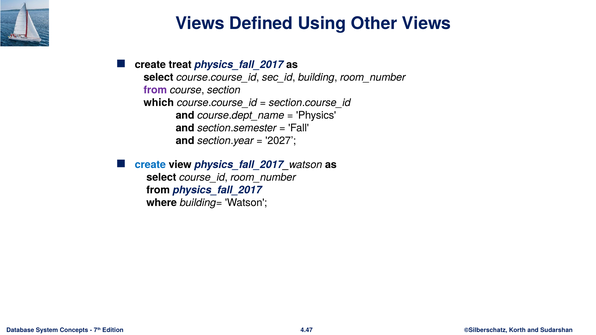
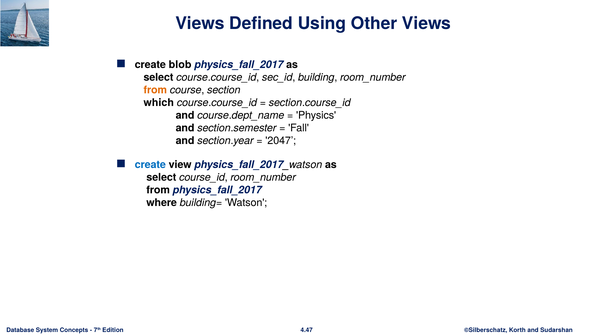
treat: treat -> blob (180, 65)
from colour: purple -> orange (155, 90)
2027: 2027 -> 2047 (281, 141)
